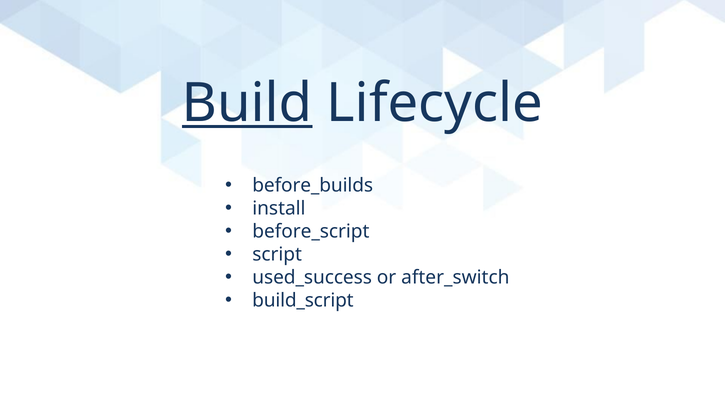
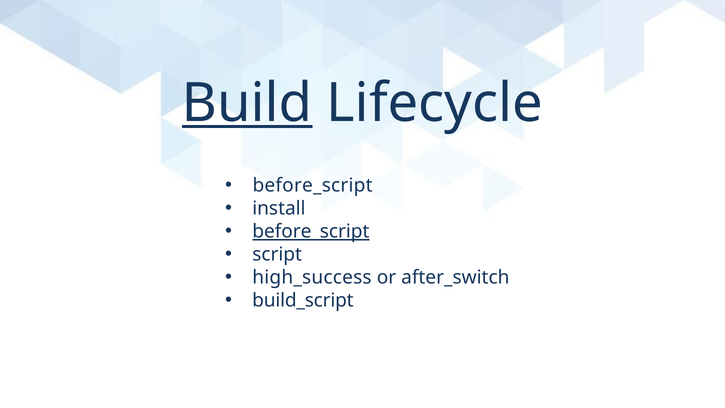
before_builds: before_builds -> before_script (313, 186)
before_script underline: none -> present (311, 231)
used_success: used_success -> high_success (312, 277)
